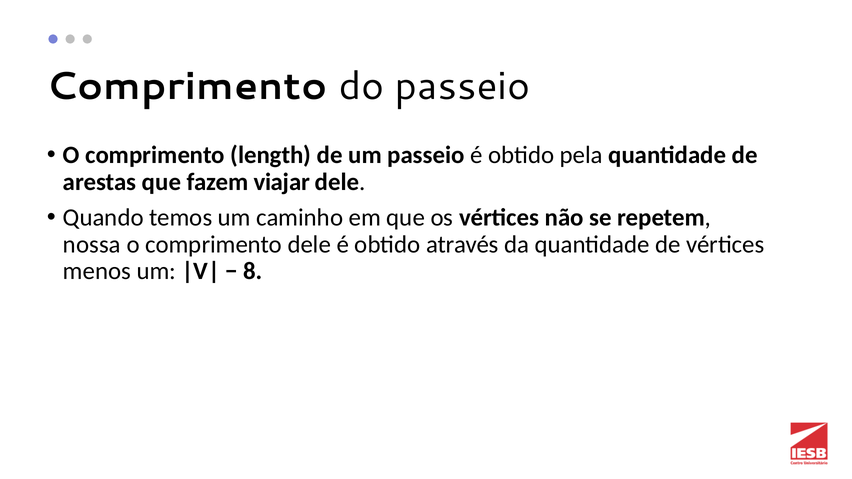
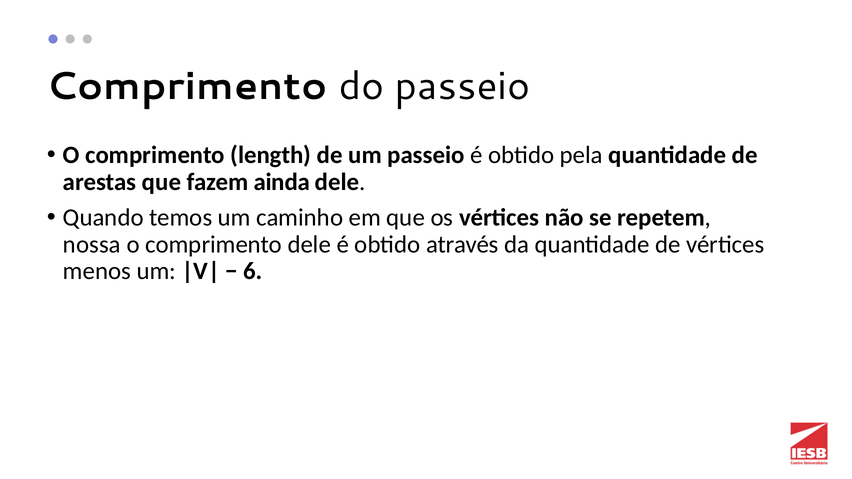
viajar: viajar -> ainda (282, 182)
8: 8 -> 6 (253, 271)
